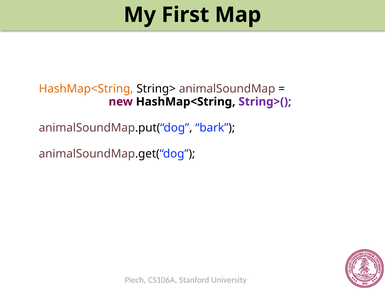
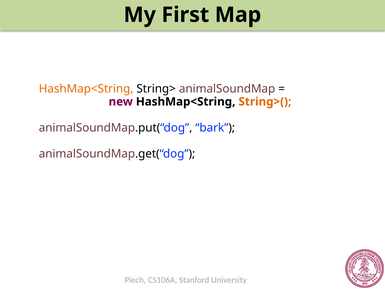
String>( colour: purple -> orange (265, 102)
